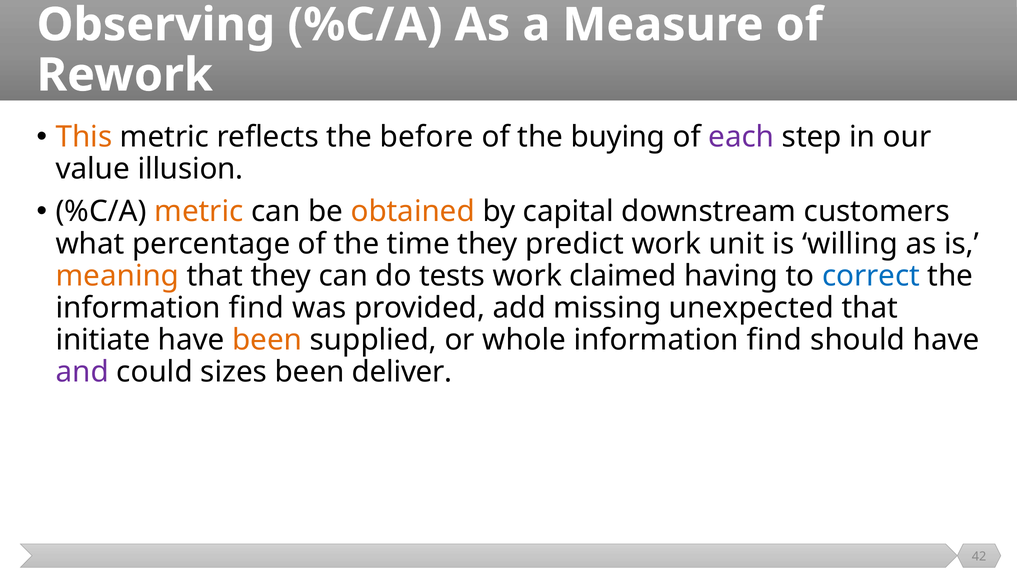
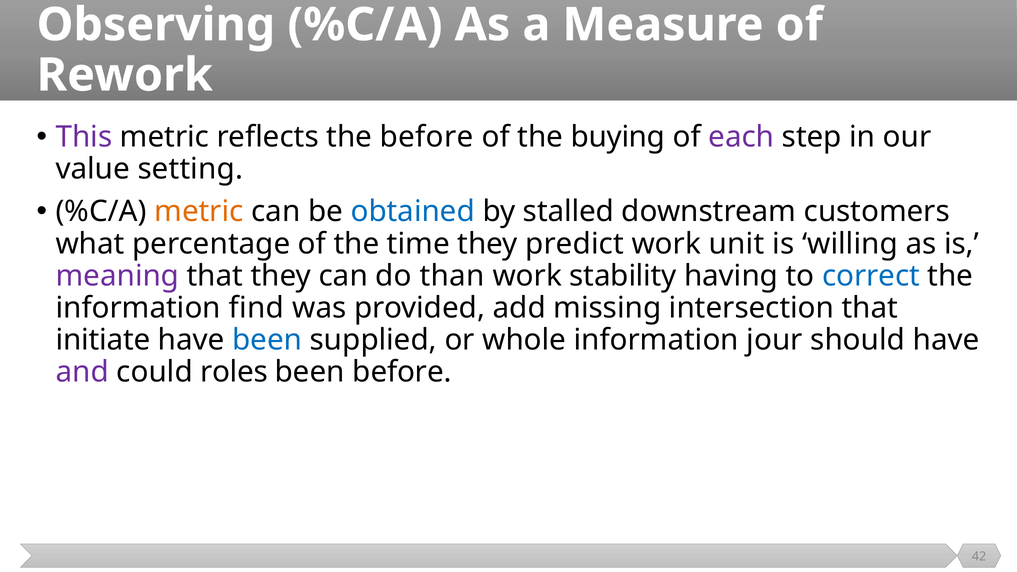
This colour: orange -> purple (84, 137)
illusion: illusion -> setting (190, 169)
obtained colour: orange -> blue (413, 212)
capital: capital -> stalled (568, 212)
meaning colour: orange -> purple (117, 276)
tests: tests -> than (452, 276)
claimed: claimed -> stability (623, 276)
unexpected: unexpected -> intersection (752, 308)
been colour: orange -> blue (267, 340)
find: find -> jour (775, 340)
sizes: sizes -> roles (234, 372)
been deliver: deliver -> before (402, 372)
